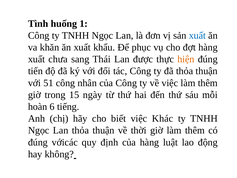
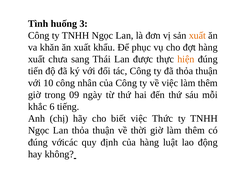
1: 1 -> 3 (84, 24)
xuất colour: blue -> orange (197, 35)
51: 51 -> 10 (48, 83)
15: 15 -> 09 (74, 95)
hoàn: hoàn -> khắc (38, 107)
Khác: Khác -> Thức (163, 118)
